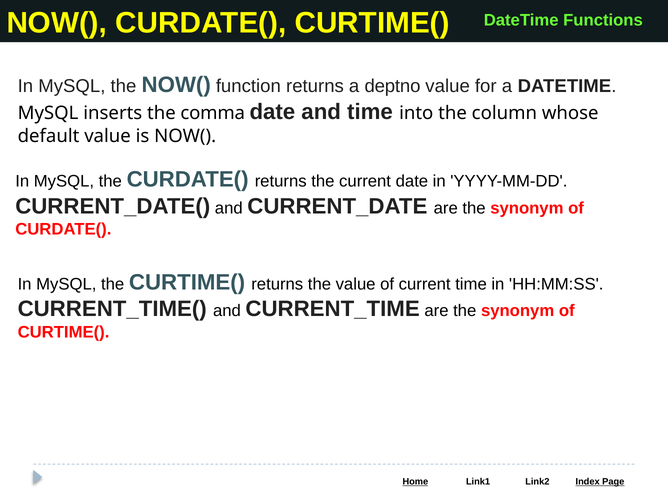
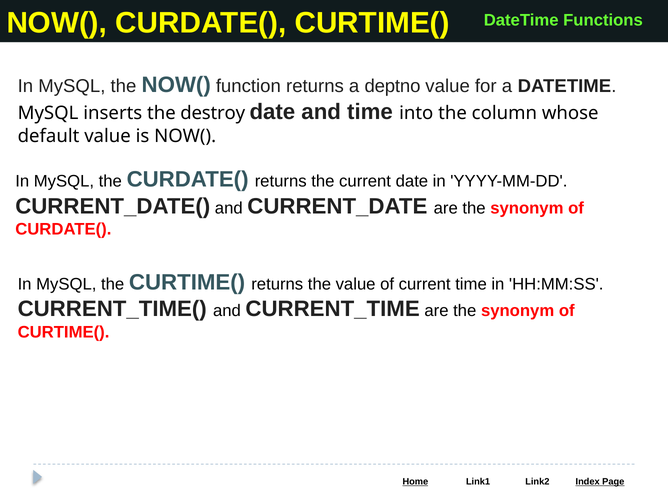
comma: comma -> destroy (213, 113)
